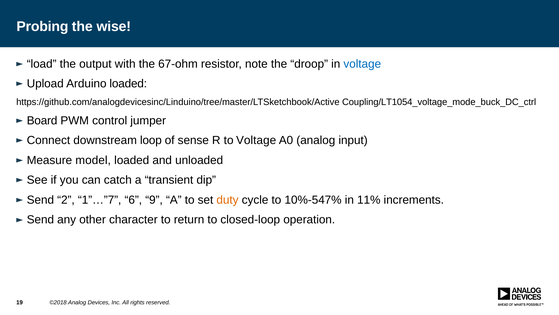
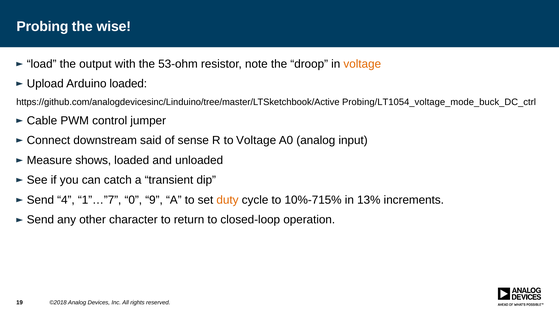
67-ohm: 67-ohm -> 53-ohm (178, 64)
voltage colour: blue -> orange (362, 64)
Coupling/LT1054_voltage_mode_buck_DC_ctrl: Coupling/LT1054_voltage_mode_buck_DC_ctrl -> Probing/LT1054_voltage_mode_buck_DC_ctrl (439, 102)
Board: Board -> Cable (42, 120)
loop: loop -> said (151, 140)
model: model -> shows (93, 160)
2: 2 -> 4 (66, 200)
6: 6 -> 0 (133, 200)
10%-547%: 10%-547% -> 10%-715% (313, 200)
11%: 11% -> 13% (369, 200)
